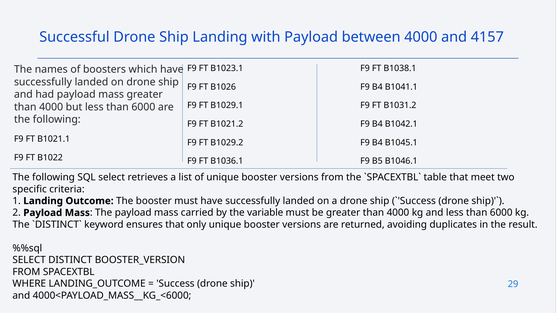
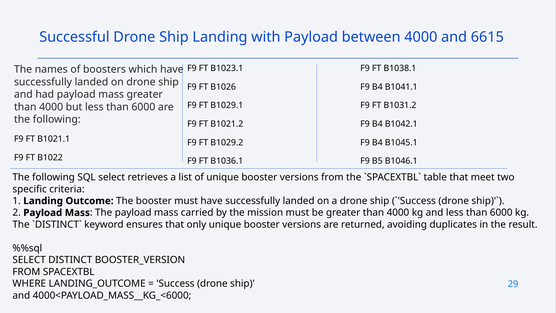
4157: 4157 -> 6615 (487, 37)
variable: variable -> mission (265, 213)
